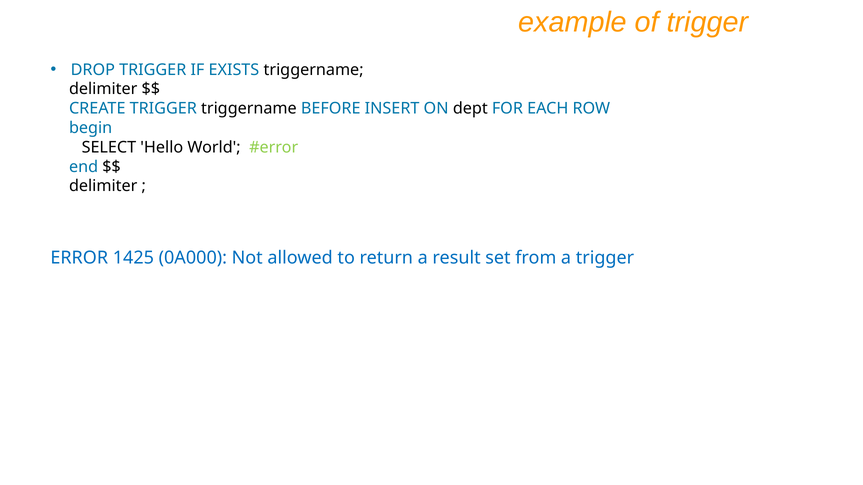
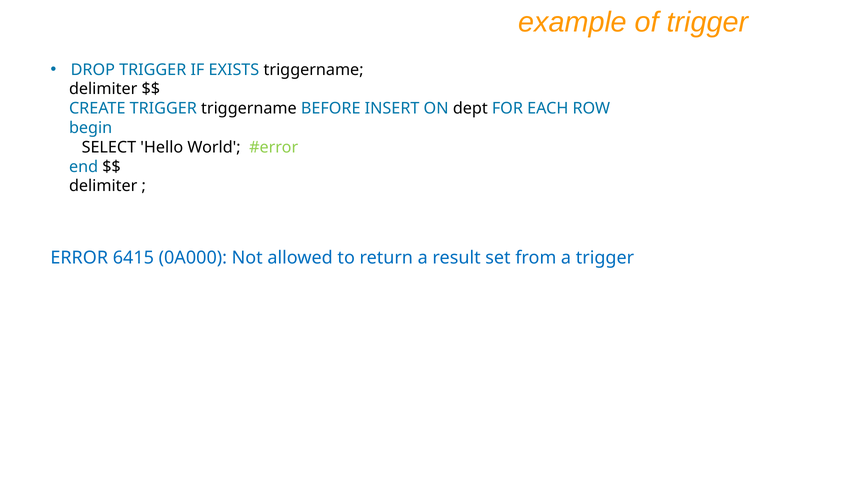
1425: 1425 -> 6415 (133, 258)
